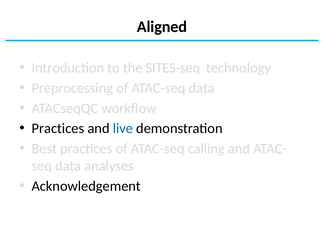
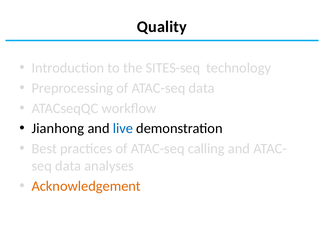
Aligned: Aligned -> Quality (162, 27)
Practices: Practices -> Jianhong (58, 128)
Acknowledgement colour: black -> orange (86, 186)
